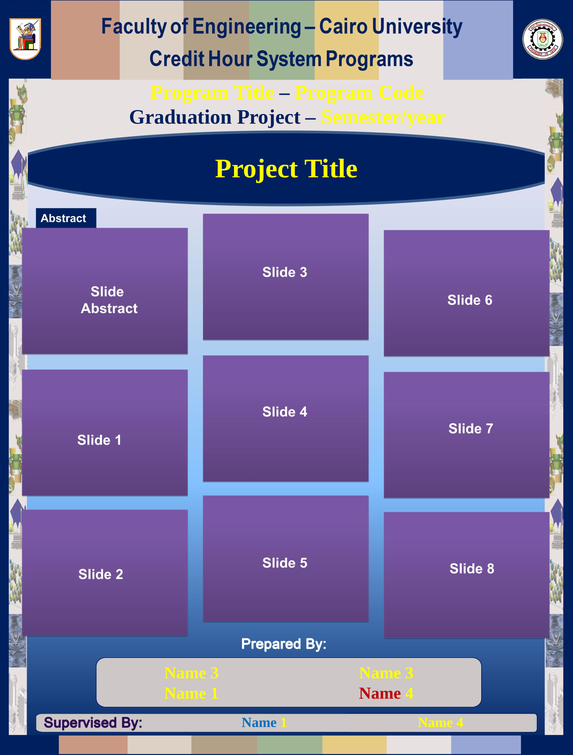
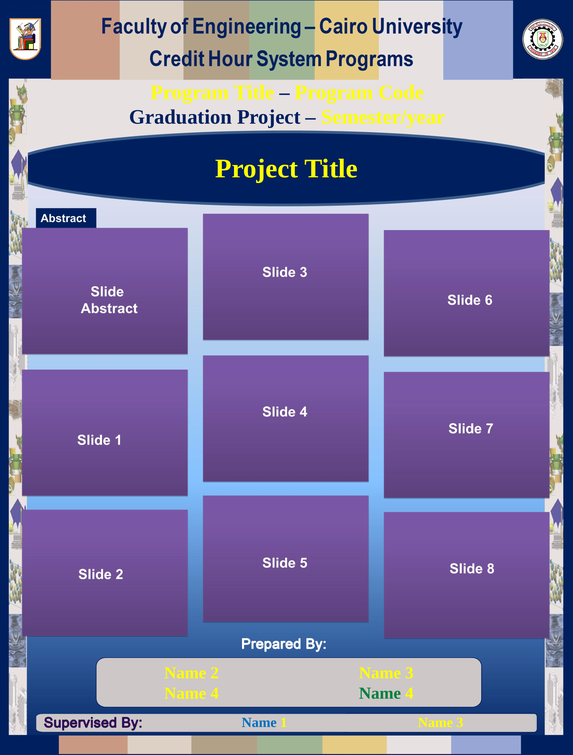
3: 3 -> 2 (215, 673)
1: 1 -> 4 (215, 693)
Name colour: red -> green (380, 693)
1 Name 4: 4 -> 3 (460, 723)
